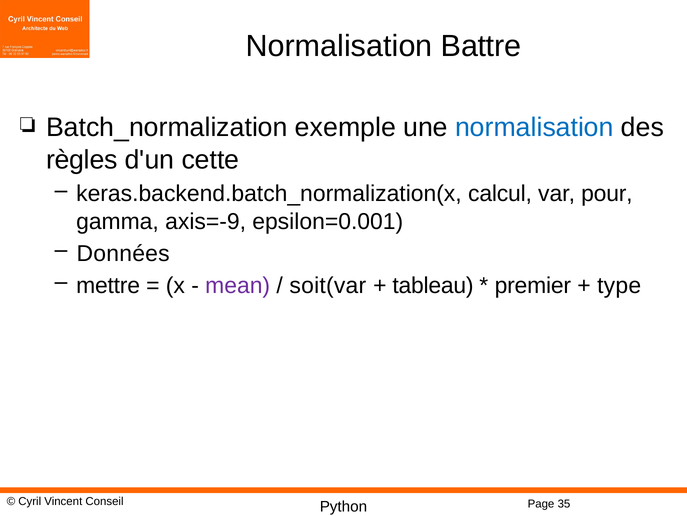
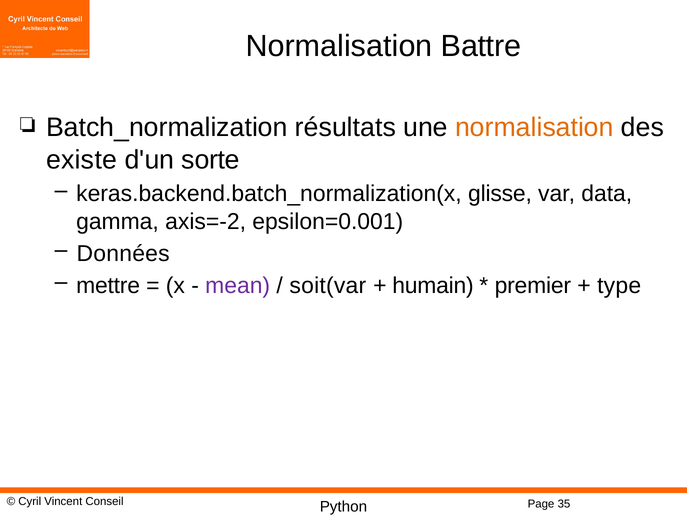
exemple: exemple -> résultats (345, 127)
normalisation colour: blue -> orange (534, 127)
règles: règles -> existe (82, 160)
cette: cette -> sorte (211, 160)
calcul: calcul -> glisse (500, 194)
pour: pour -> data (607, 194)
axis=-9: axis=-9 -> axis=-2 (206, 221)
tableau: tableau -> humain (433, 285)
